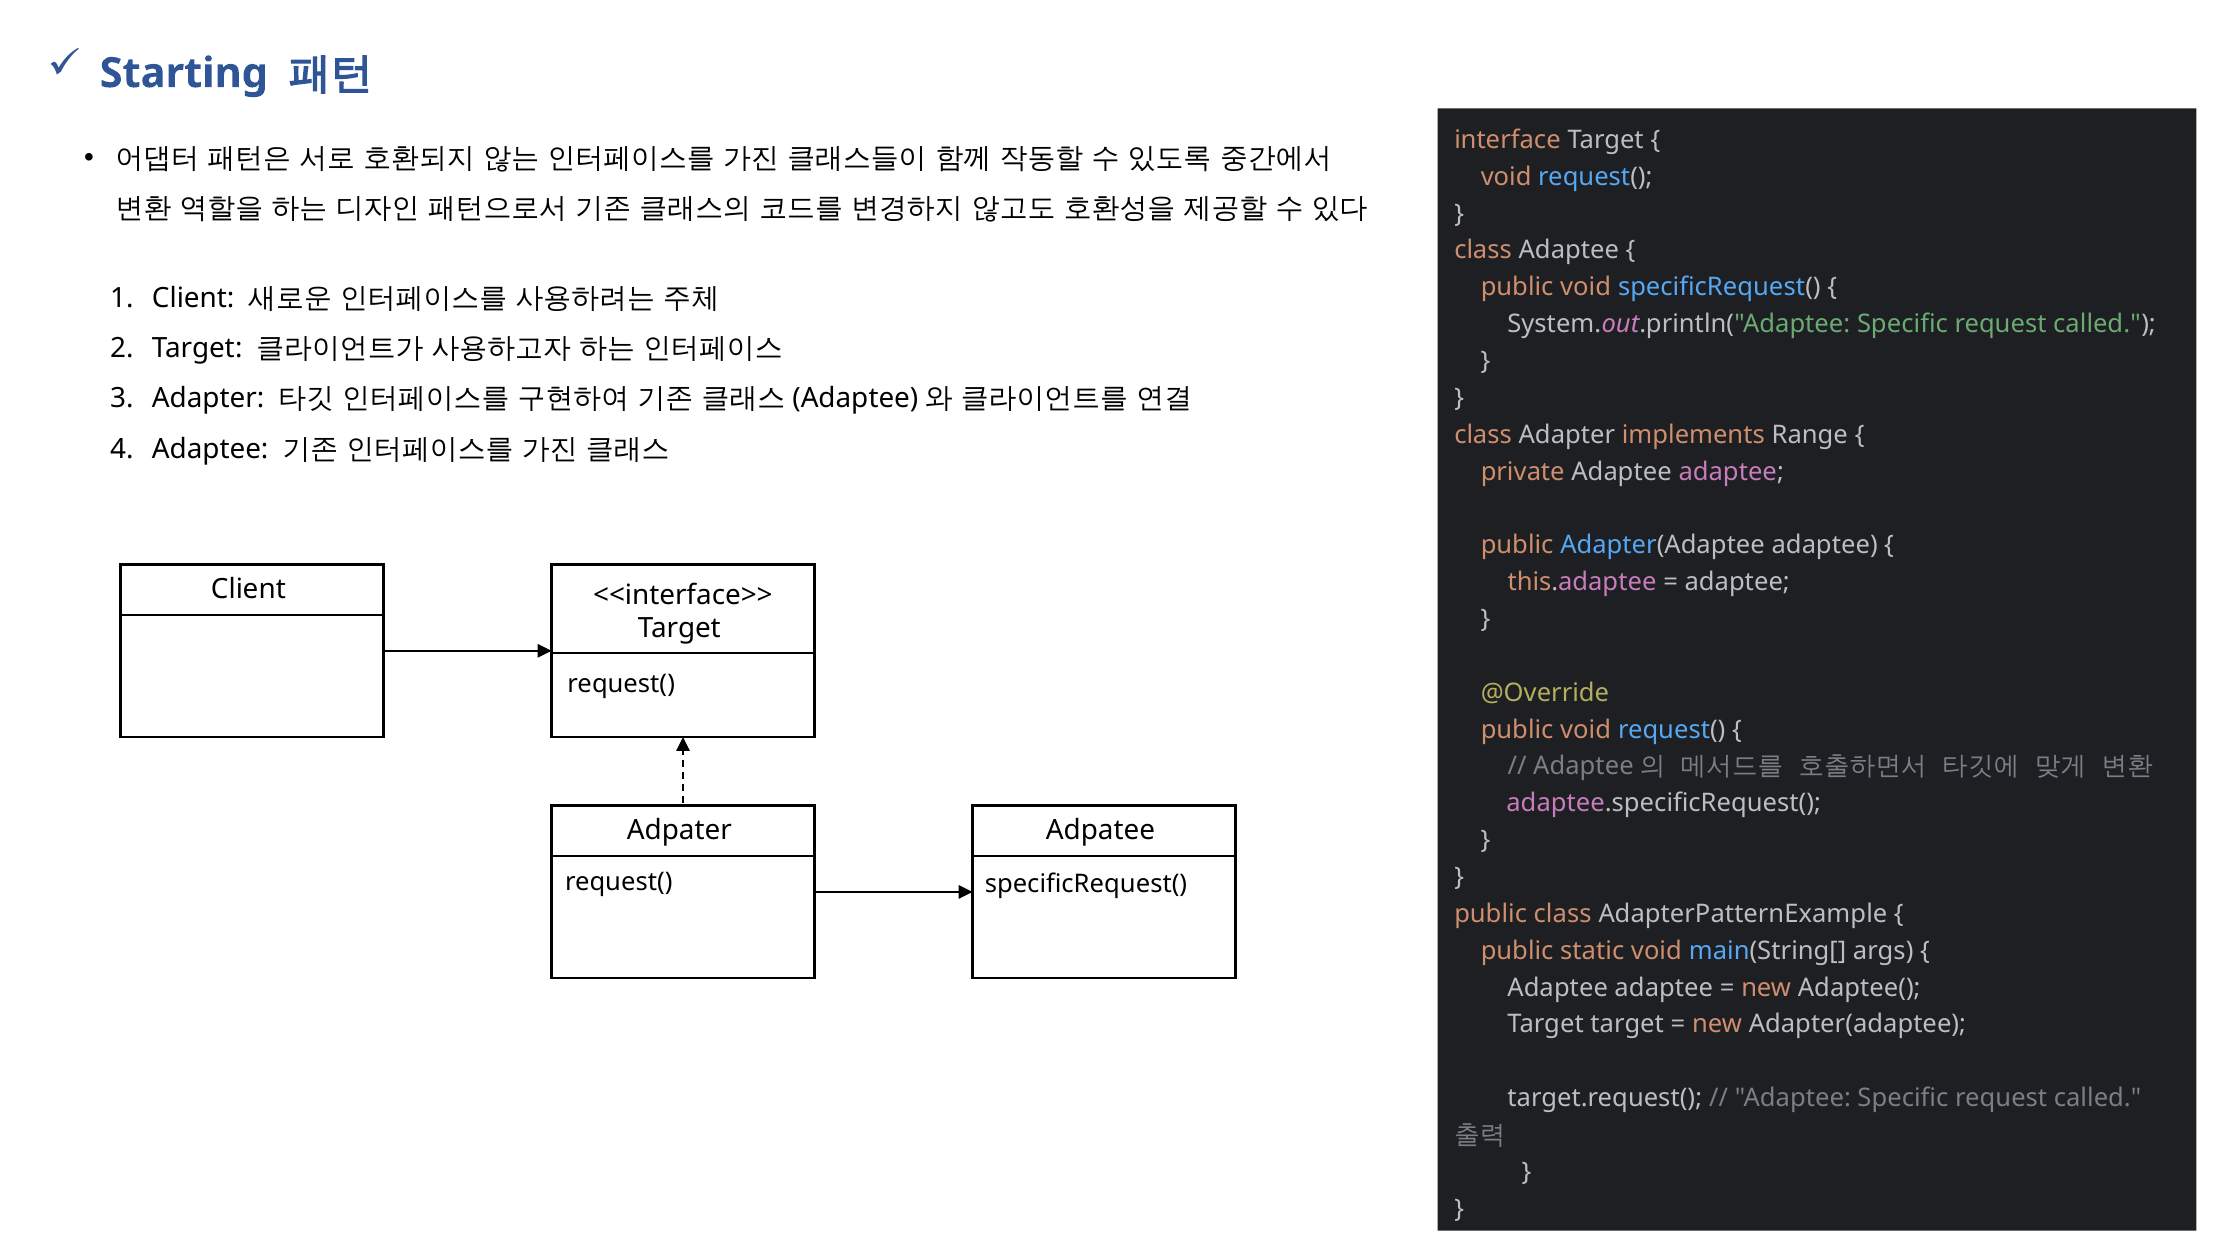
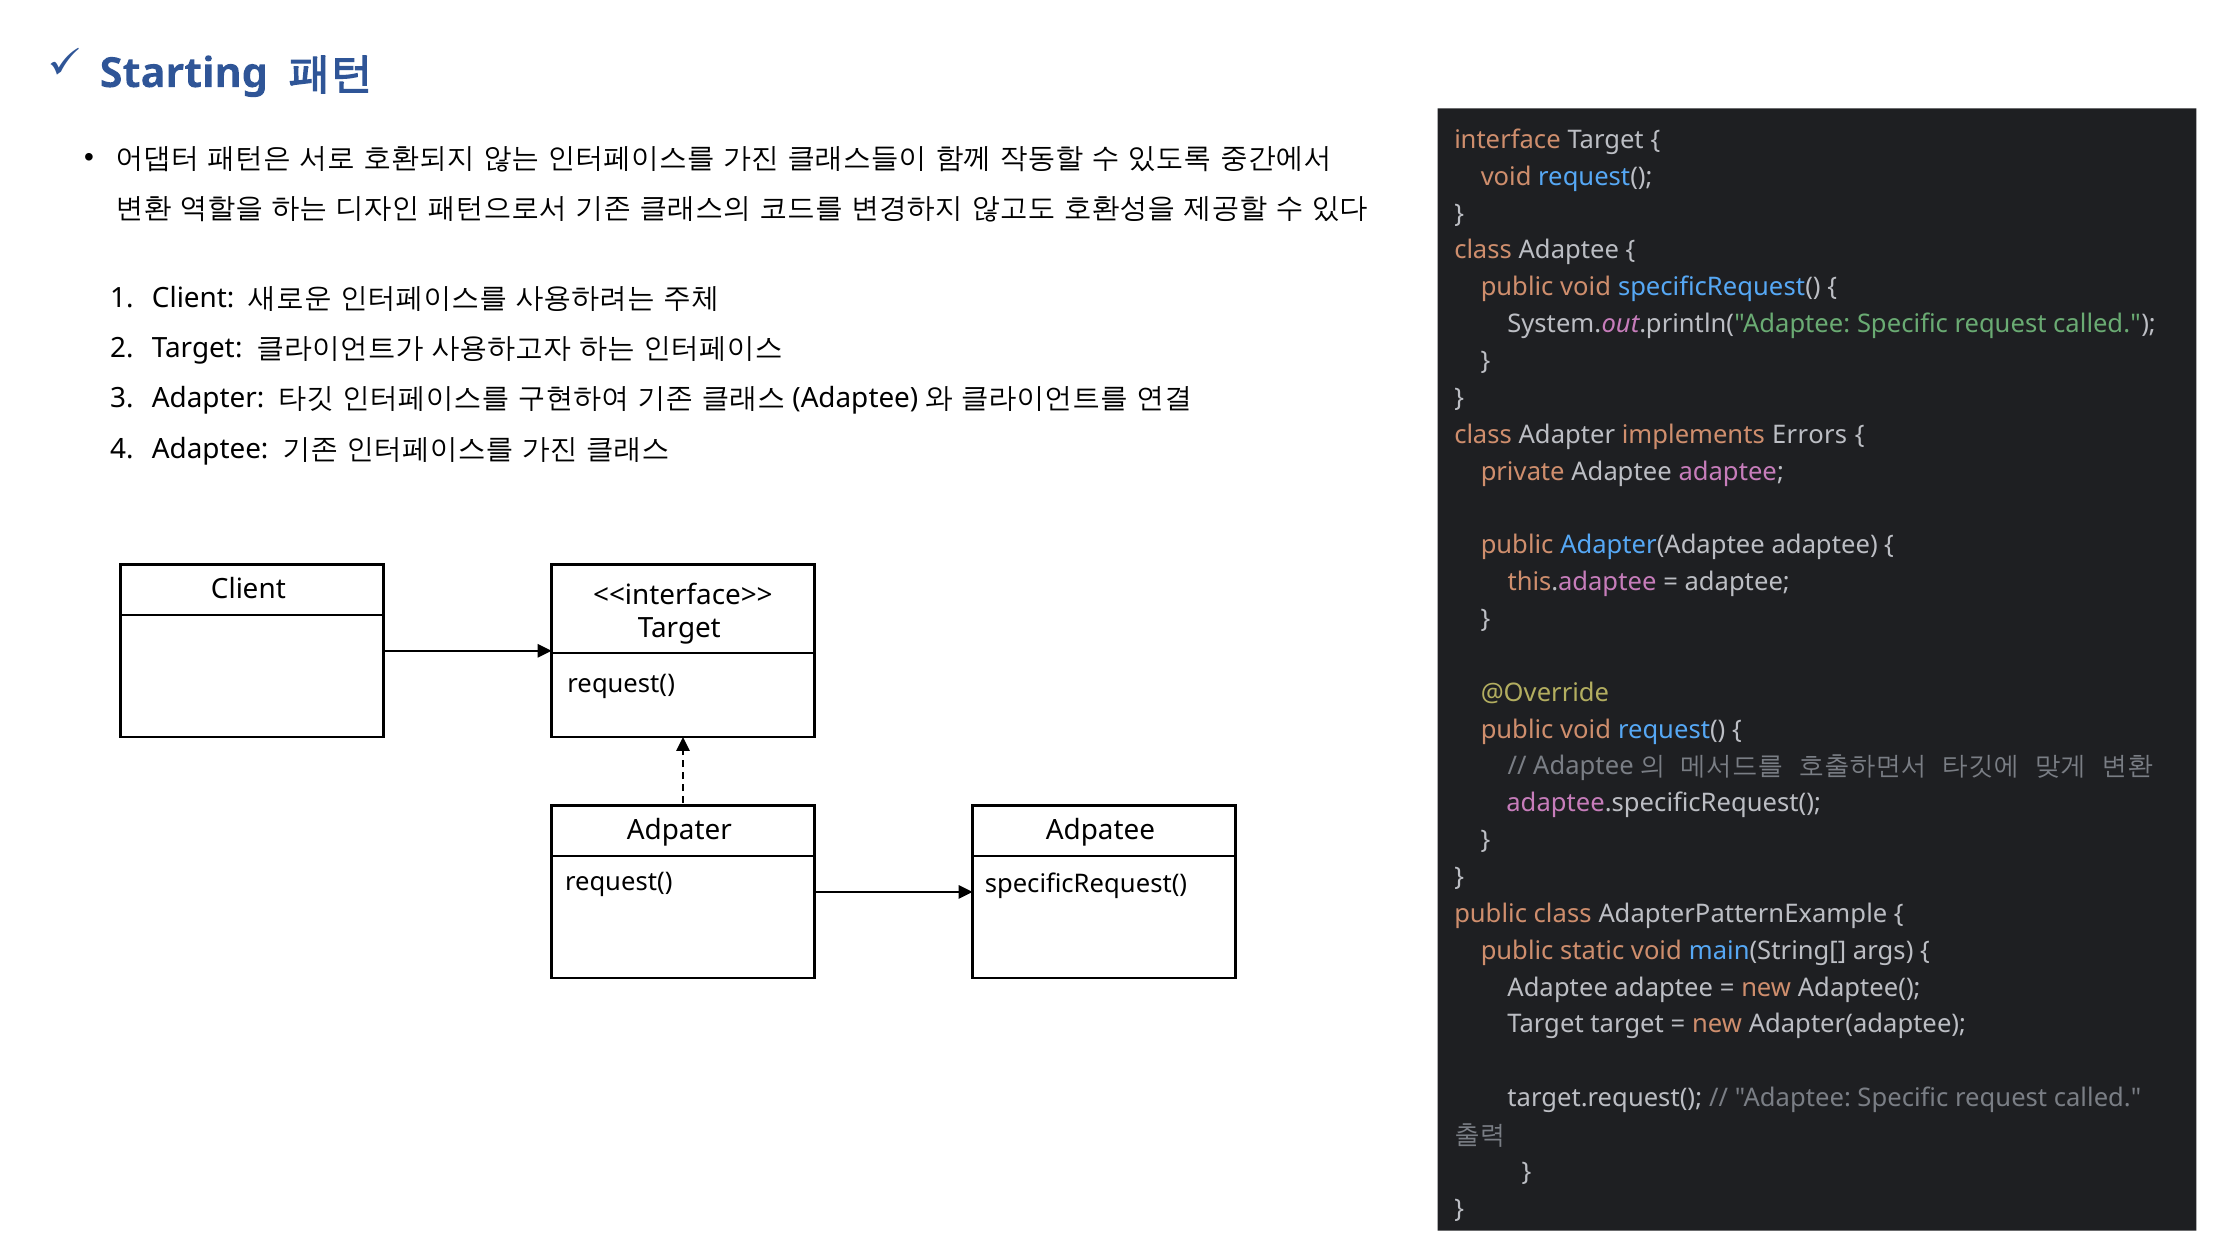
Range: Range -> Errors (1810, 435)
